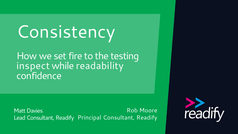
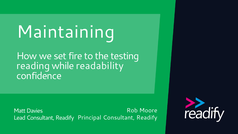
Consistency: Consistency -> Maintaining (66, 32)
inspect: inspect -> reading (33, 66)
